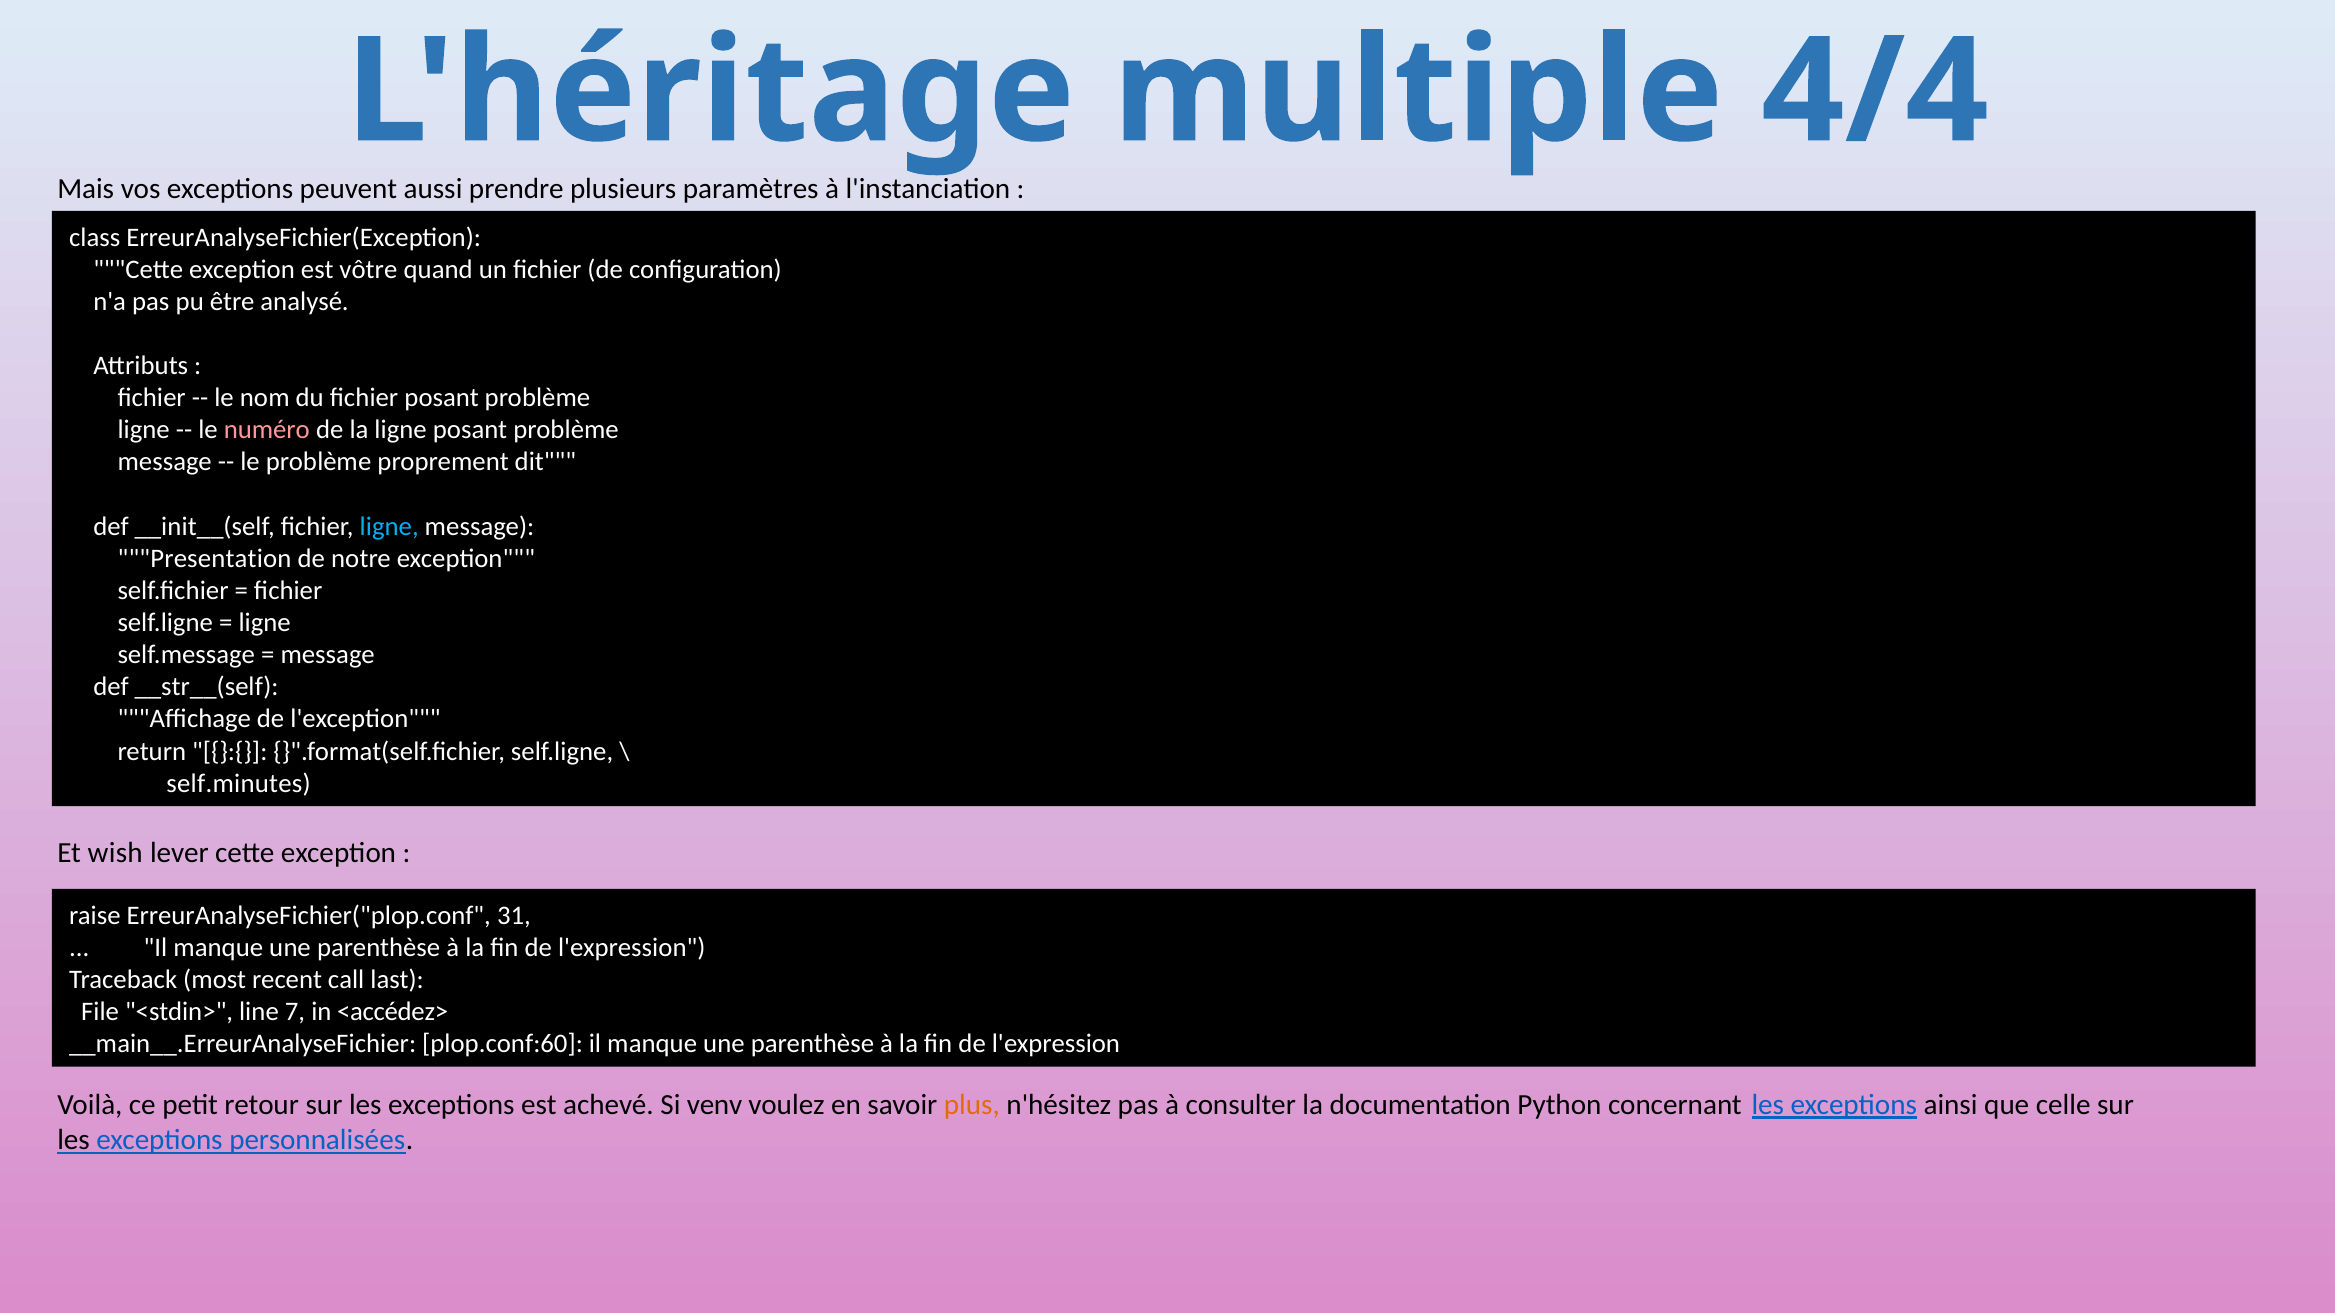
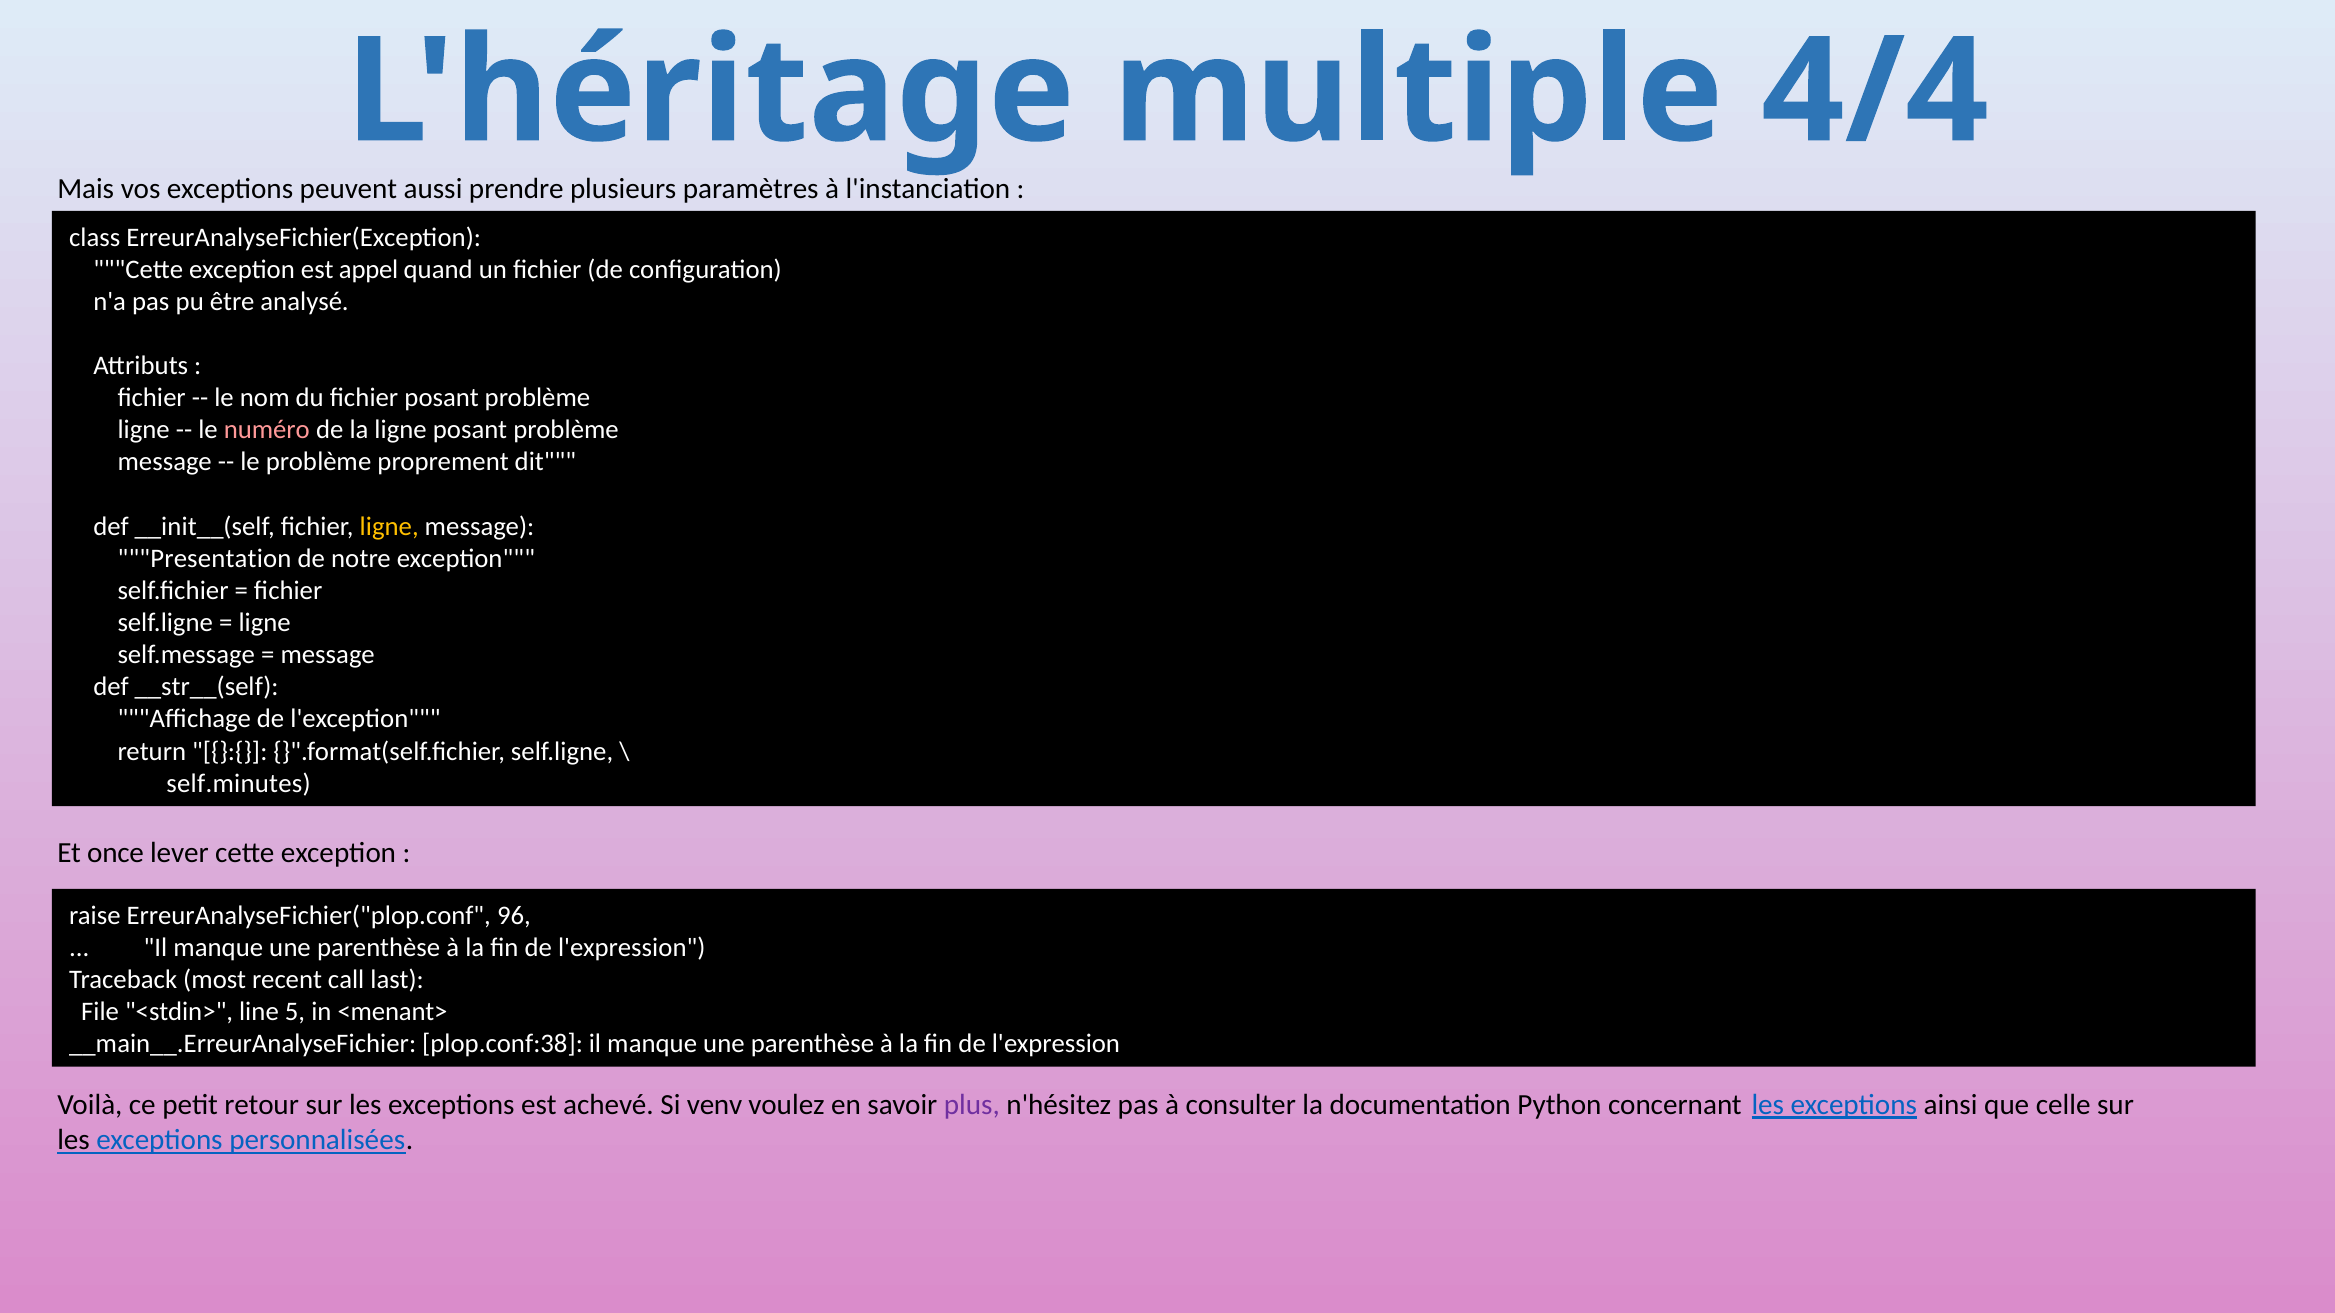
vôtre: vôtre -> appel (369, 270)
ligne colour: light blue -> yellow (389, 527)
wish: wish -> once (116, 854)
31: 31 -> 96 (514, 916)
7: 7 -> 5 (295, 1012)
<accédez>: <accédez> -> <menant> (393, 1012)
plop.conf:60: plop.conf:60 -> plop.conf:38 (503, 1044)
plus colour: orange -> purple (972, 1105)
